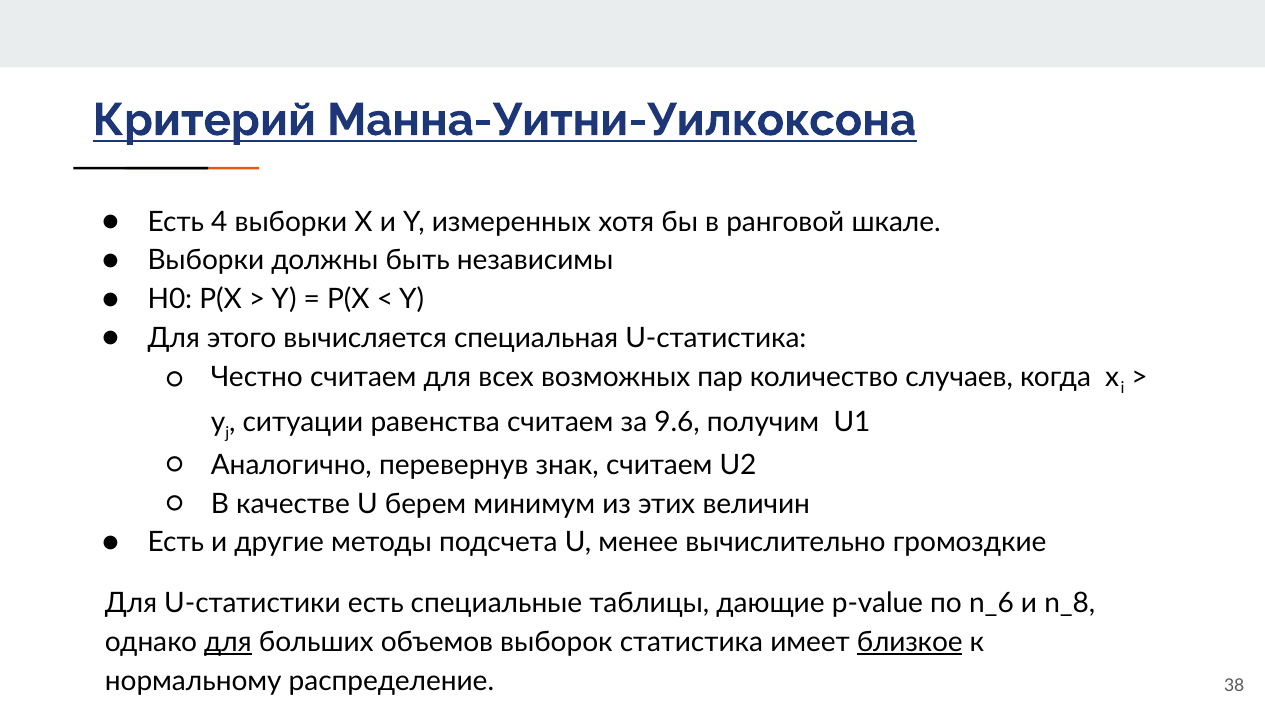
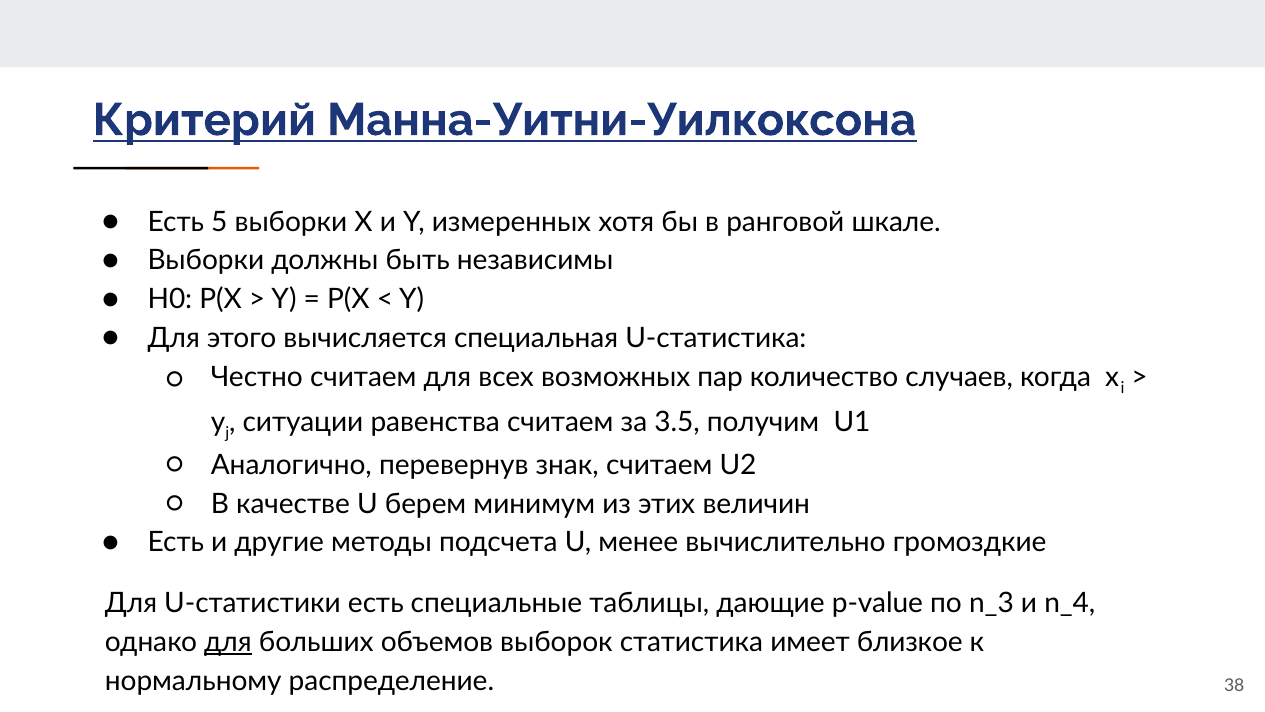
4: 4 -> 5 (219, 222)
9.6: 9.6 -> 3.5 (677, 422)
n_6: n_6 -> n_3 (991, 603)
n_8: n_8 -> n_4 (1070, 603)
близкое underline: present -> none (910, 642)
